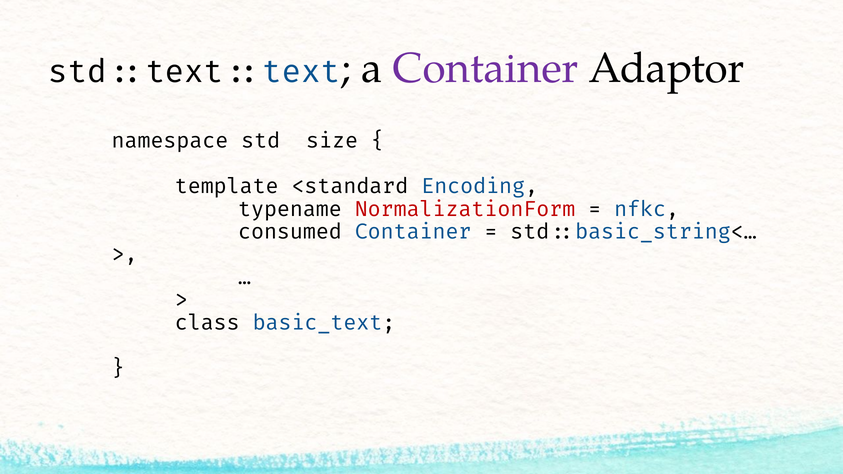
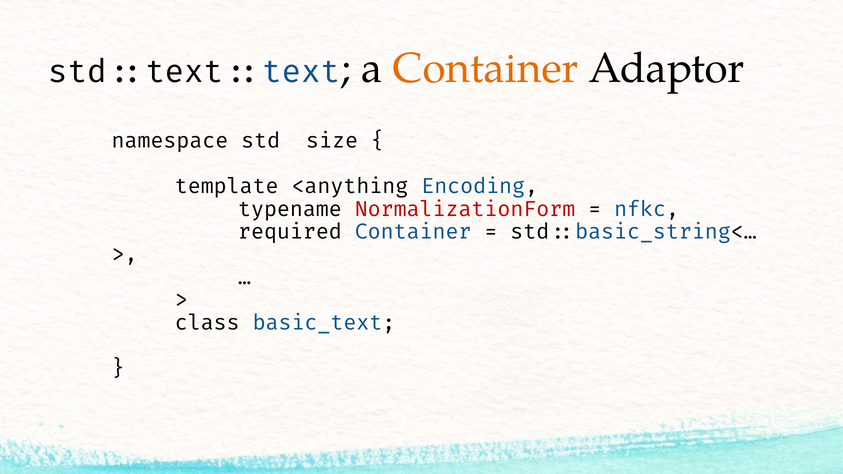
Container colour: purple -> orange (486, 68)
<standard: <standard -> <anything (350, 186)
consumed: consumed -> required (290, 232)
